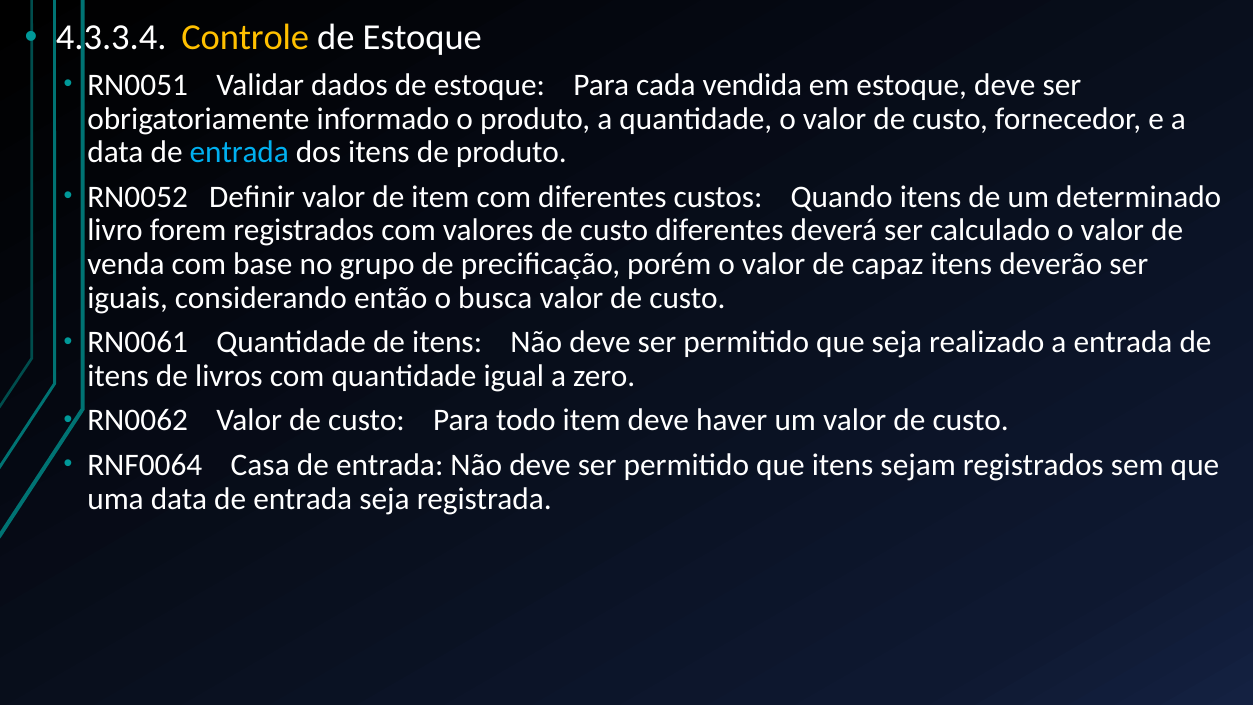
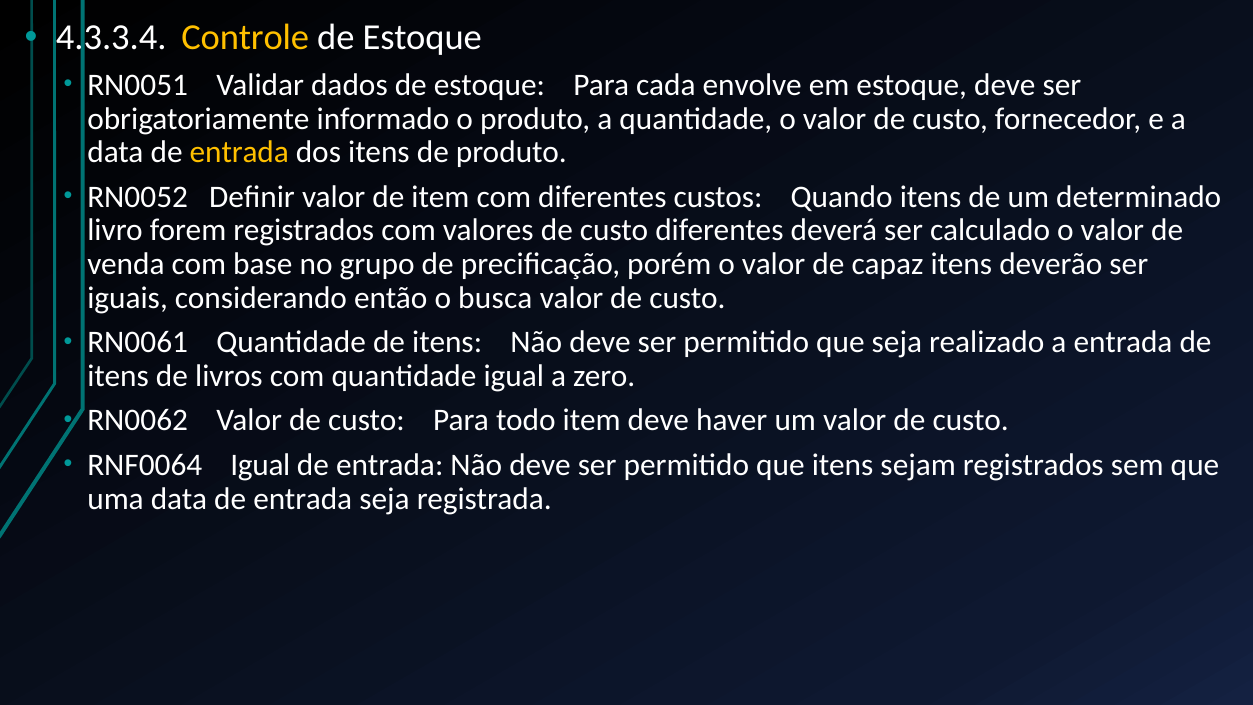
vendida: vendida -> envolve (752, 85)
entrada colour: light blue -> yellow (239, 153)
RNF0064 Casa: Casa -> Igual (260, 465)
